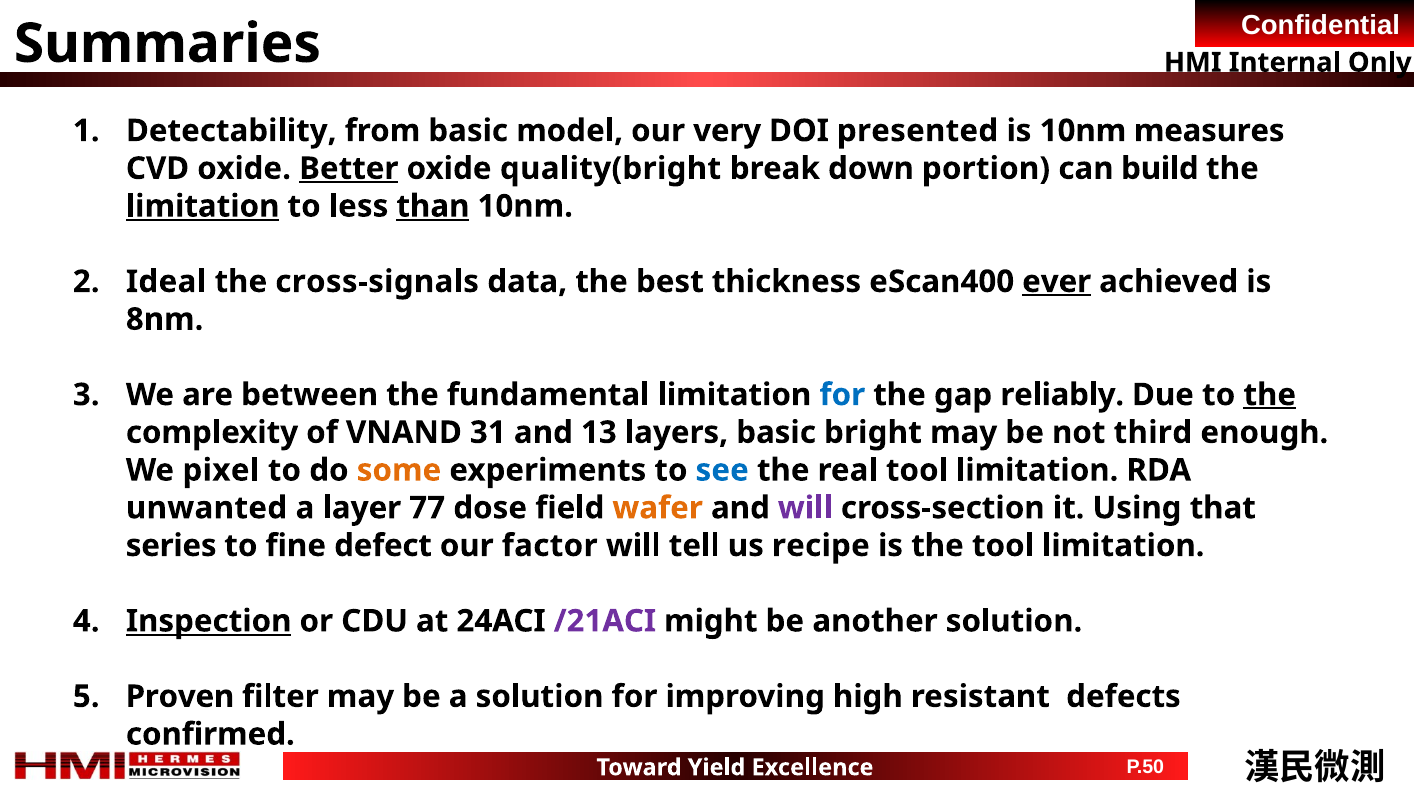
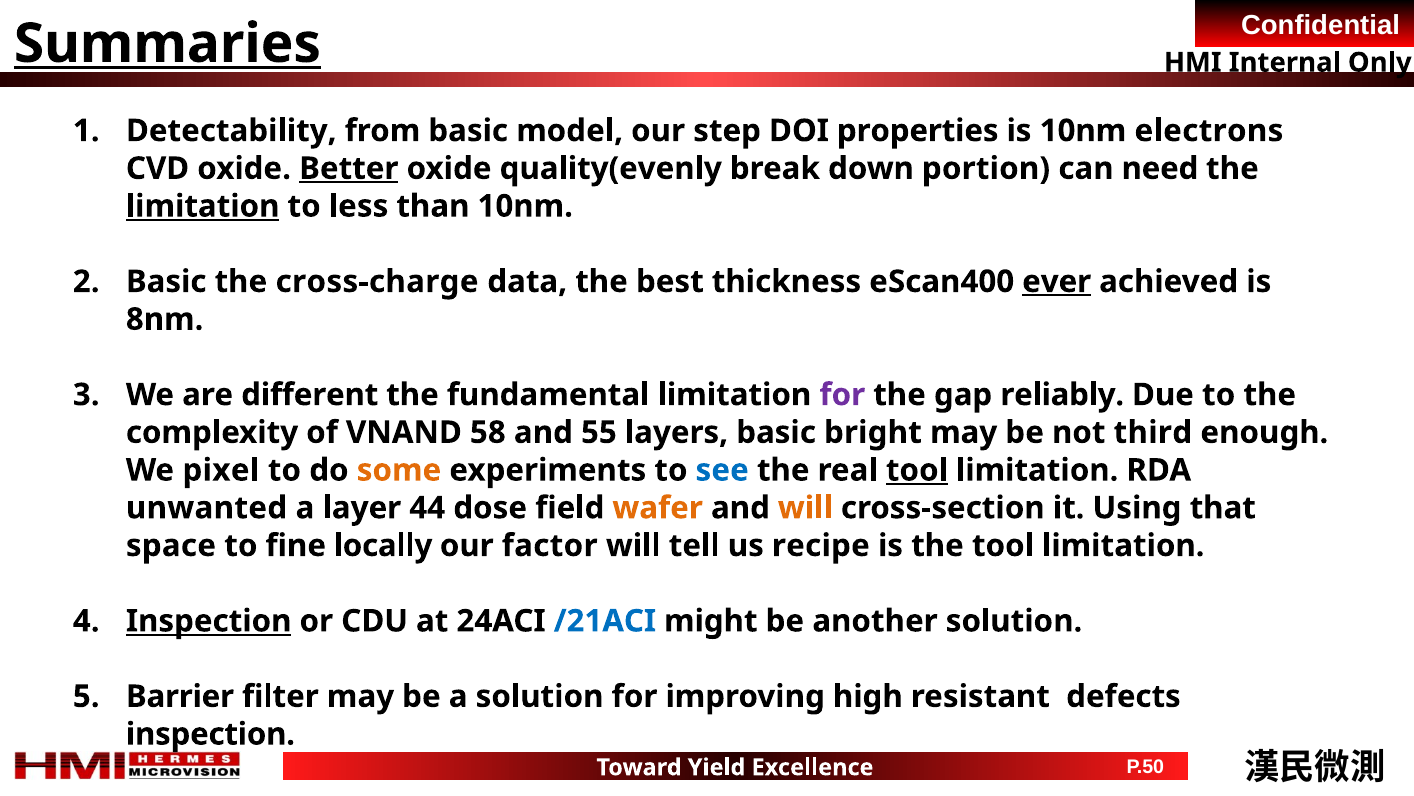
Summaries underline: none -> present (167, 44)
very: very -> step (727, 131)
presented: presented -> properties (918, 131)
measures: measures -> electrons (1209, 131)
quality(bright: quality(bright -> quality(evenly (611, 168)
build: build -> need (1160, 168)
than underline: present -> none (433, 206)
Ideal: Ideal -> Basic (166, 281)
cross-signals: cross-signals -> cross-charge (377, 281)
between: between -> different (310, 395)
for colour: blue -> purple (842, 395)
the underline: present -> none (1270, 395)
31: 31 -> 58 (488, 432)
13: 13 -> 55 (599, 432)
tool underline: none -> present (917, 470)
77: 77 -> 44 (427, 508)
will colour: purple -> orange (805, 508)
series: series -> space (171, 545)
defect: defect -> locally (383, 545)
/21ACI colour: purple -> blue (605, 621)
Proven: Proven -> Barrier (180, 696)
confirmed: confirmed -> inspection (210, 734)
